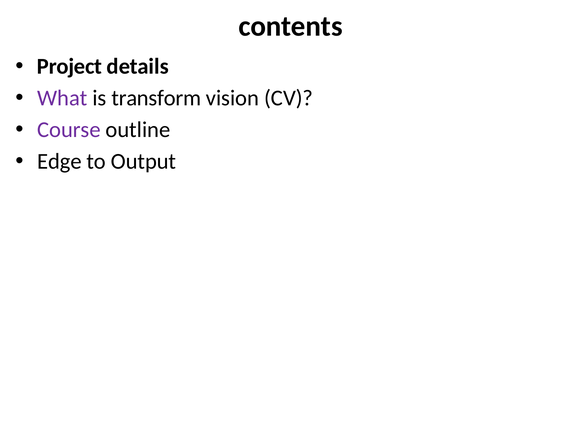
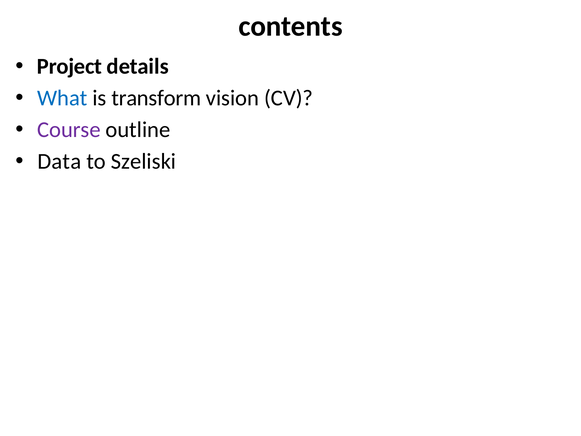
What colour: purple -> blue (62, 98)
Edge: Edge -> Data (59, 161)
Output: Output -> Szeliski (144, 161)
